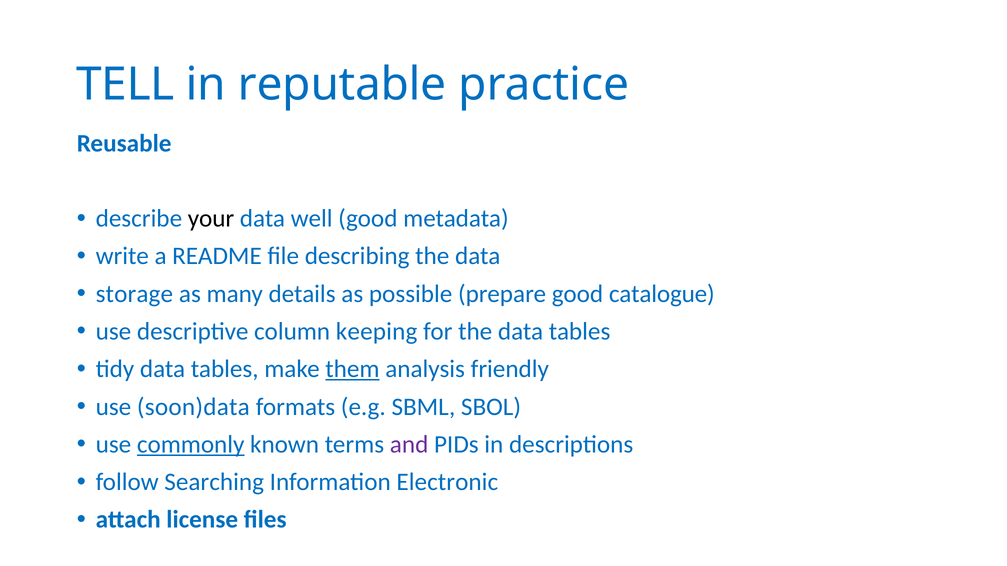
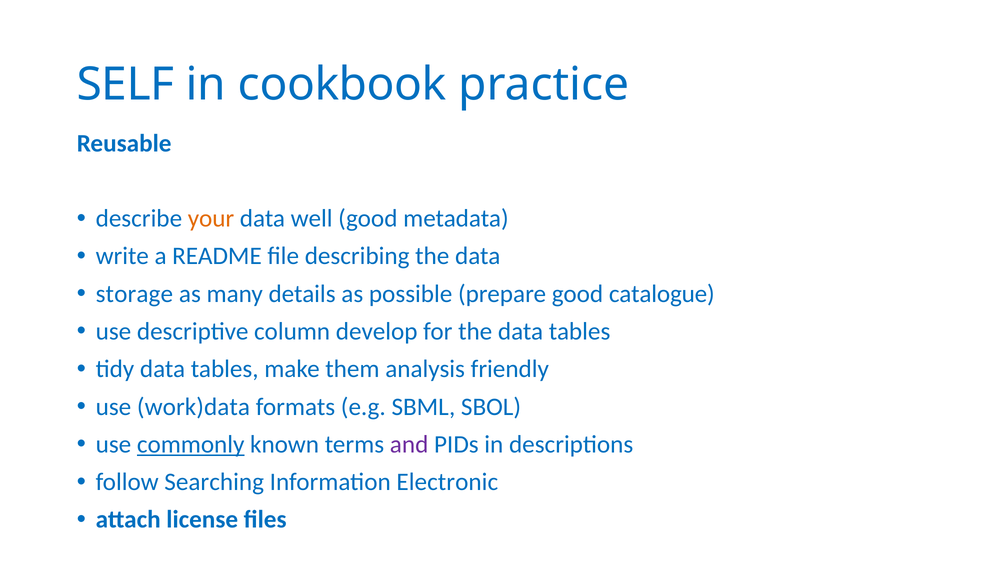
TELL: TELL -> SELF (125, 85)
reputable: reputable -> cookbook (342, 85)
your colour: black -> orange (211, 219)
keeping: keeping -> develop (377, 332)
them underline: present -> none (352, 369)
soon)data: soon)data -> work)data (193, 407)
